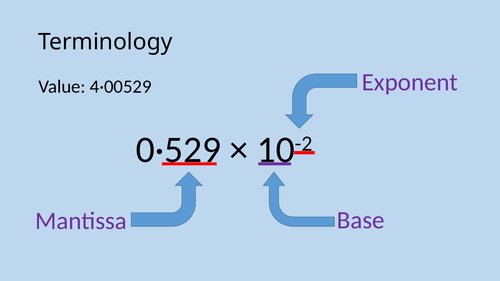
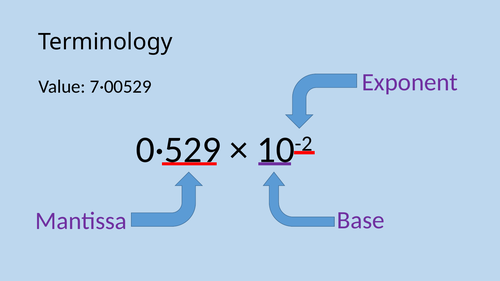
4·00529: 4·00529 -> 7·00529 (121, 87)
